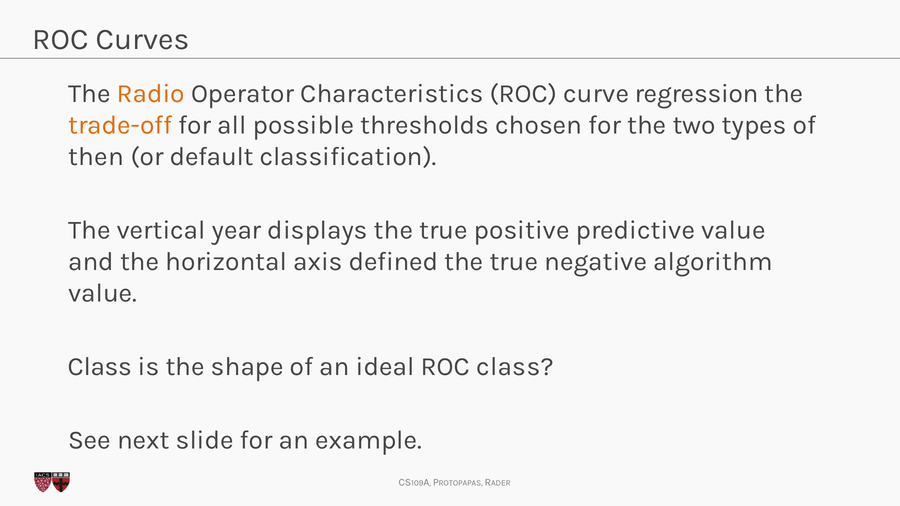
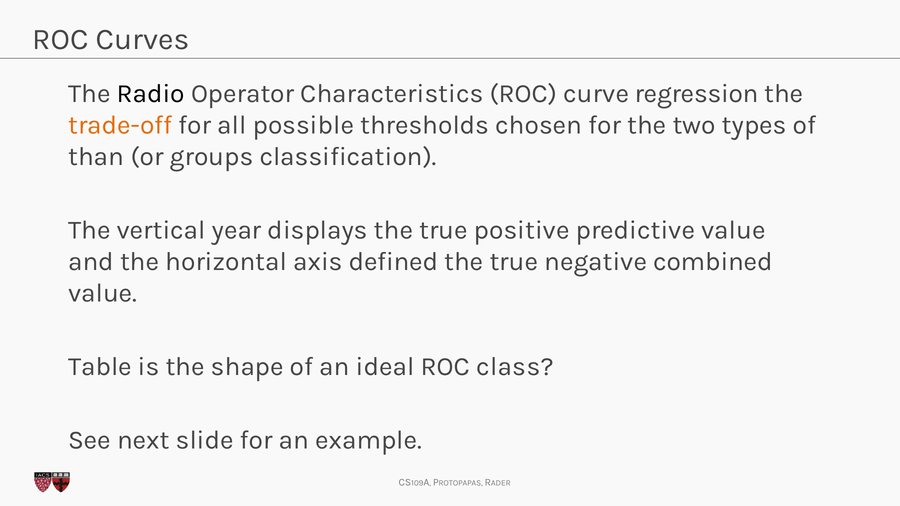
Radio colour: orange -> black (151, 94)
then: then -> than (96, 157)
default: default -> groups (212, 157)
algorithm: algorithm -> combined (713, 262)
Class: Class -> Table (100, 367)
